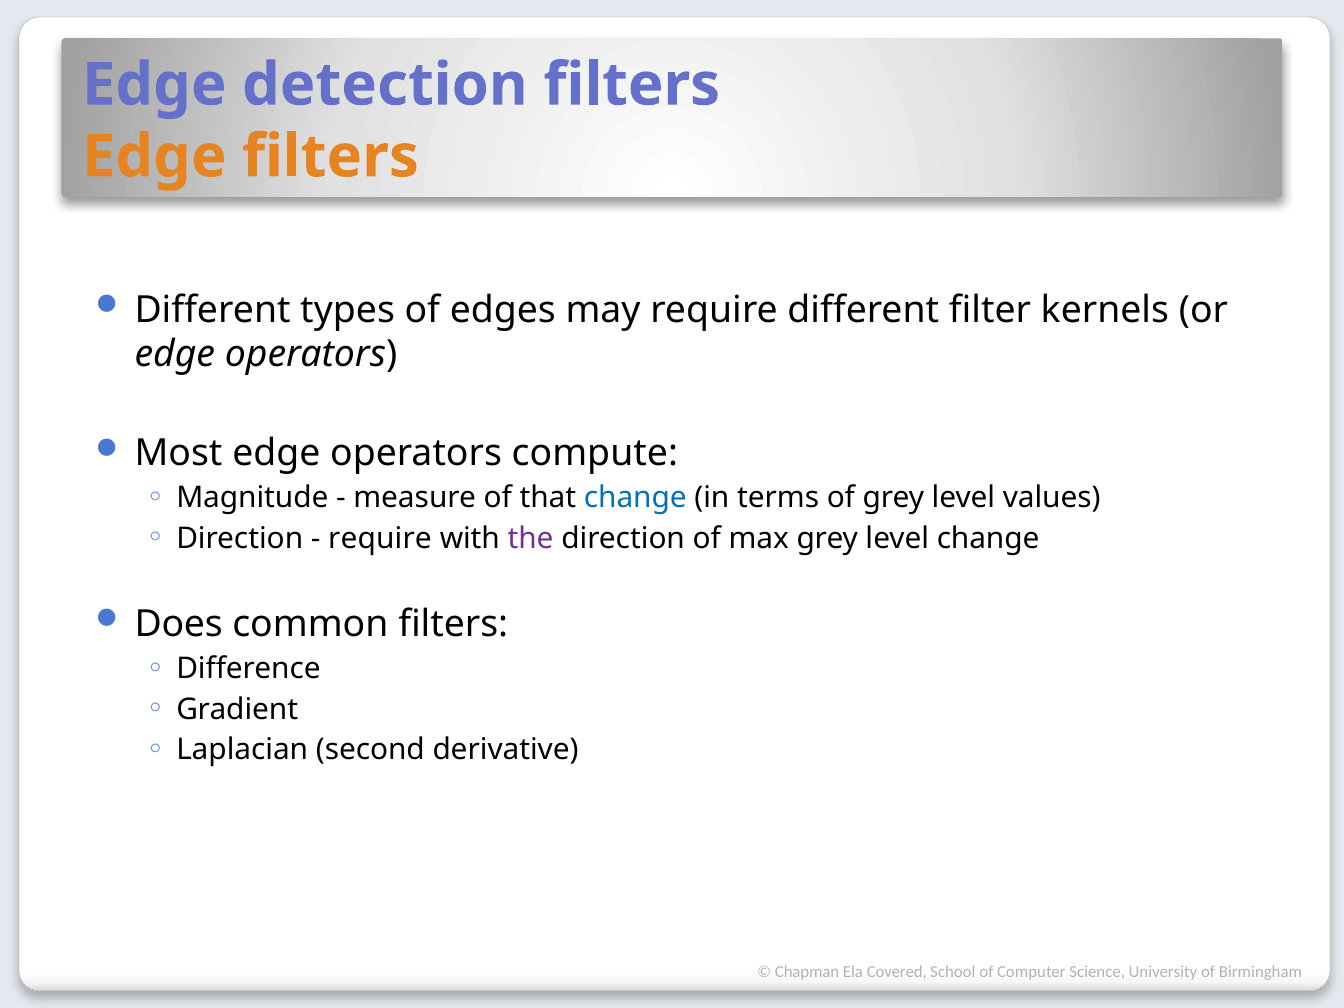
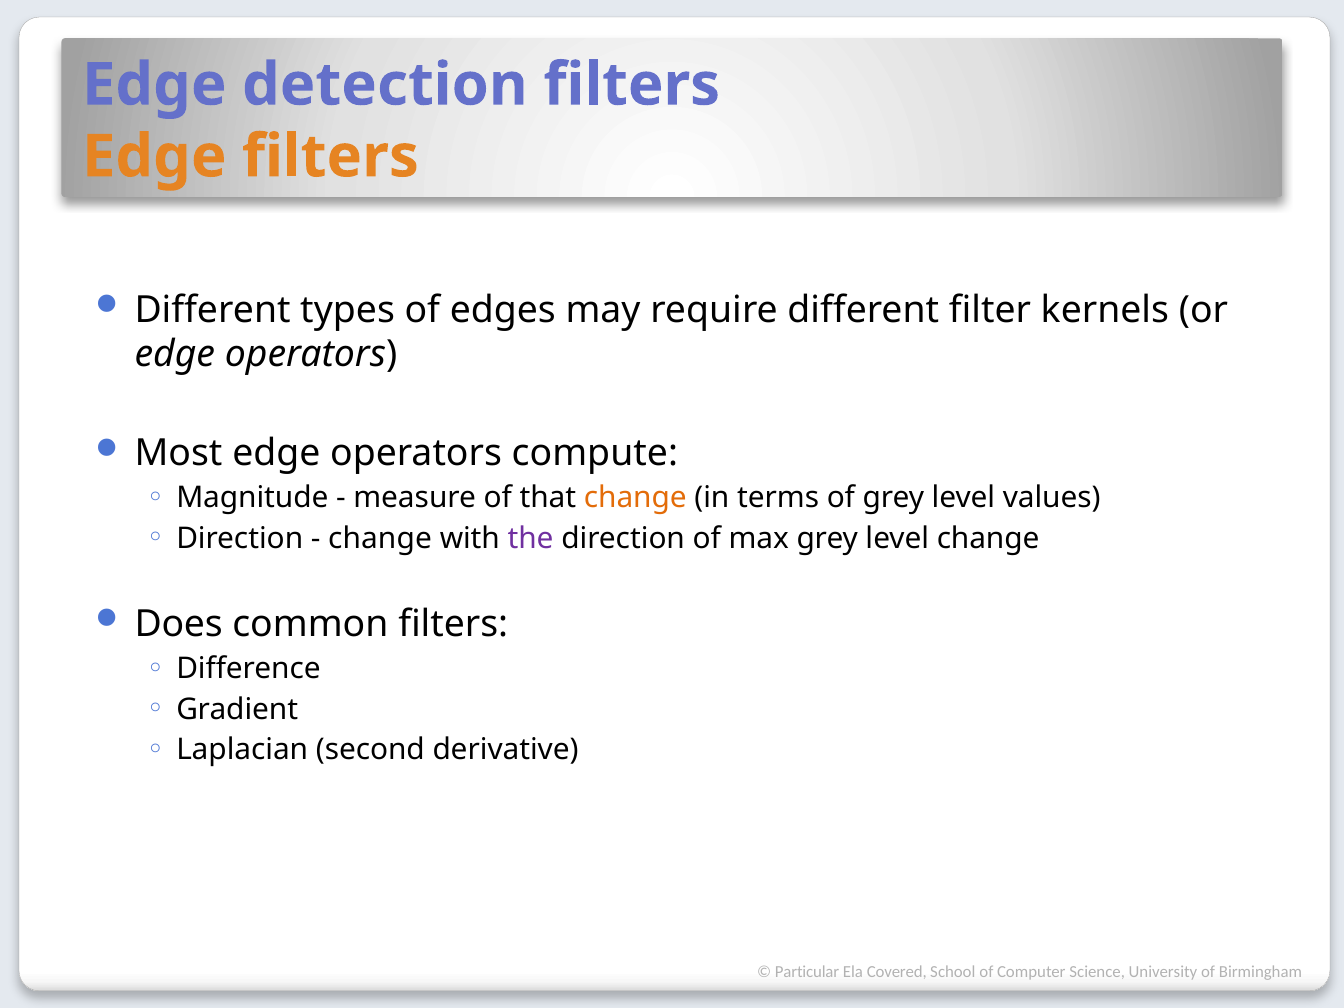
change colour: blue -> orange (635, 498)
require: require -> change (380, 538)
Chapman: Chapman -> Particular (807, 972)
